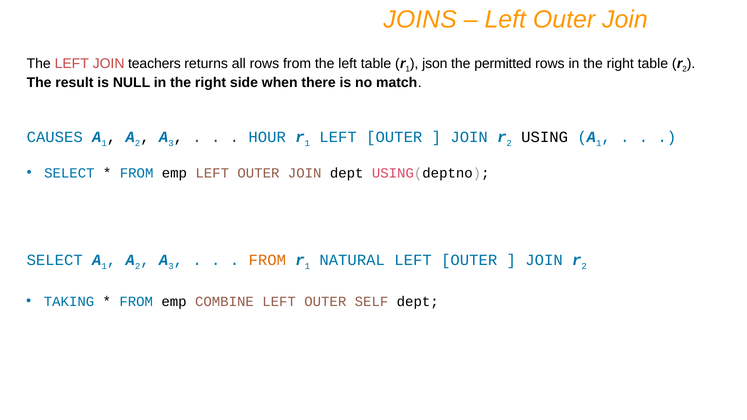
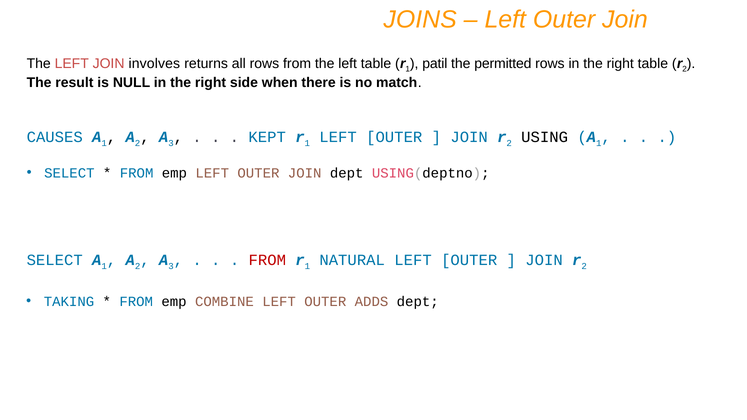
teachers: teachers -> involves (154, 63)
json: json -> patil (435, 63)
HOUR: HOUR -> KEPT (267, 137)
FROM colour: orange -> red (267, 260)
SELF: SELF -> ADDS (372, 302)
